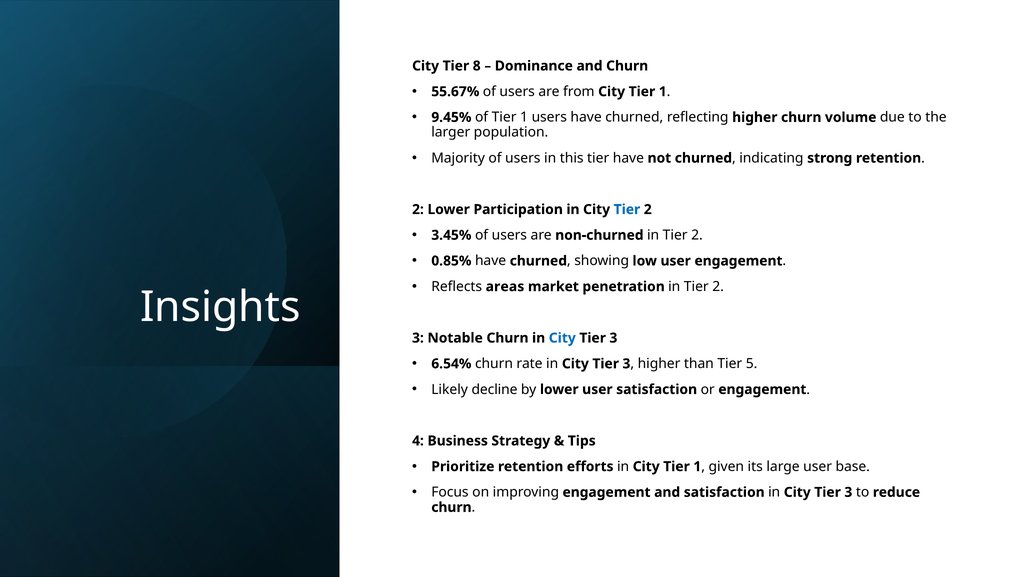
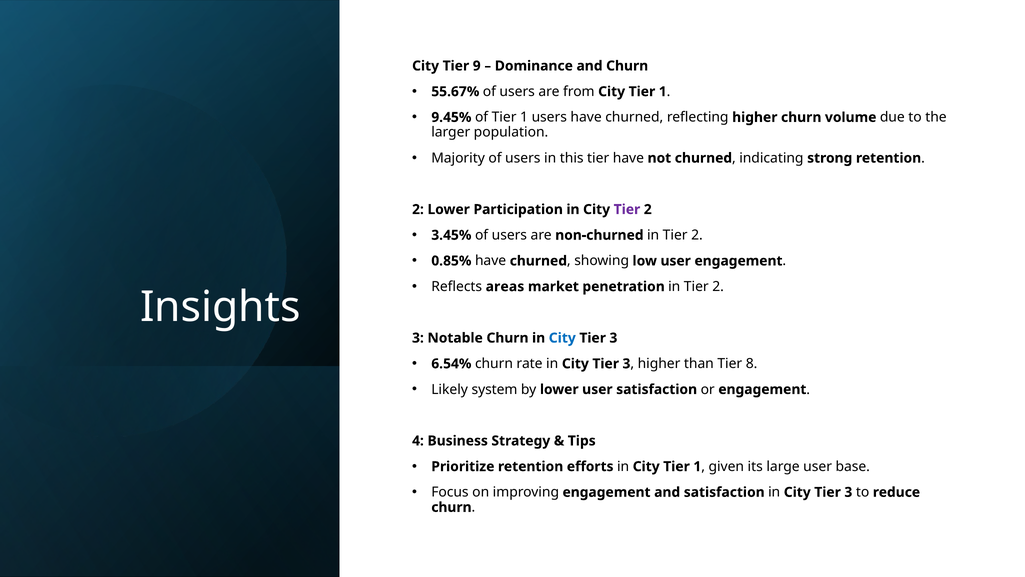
8: 8 -> 9 (477, 66)
Tier colour: blue -> purple (627, 209)
5: 5 -> 8 (752, 363)
decline: decline -> system (494, 389)
